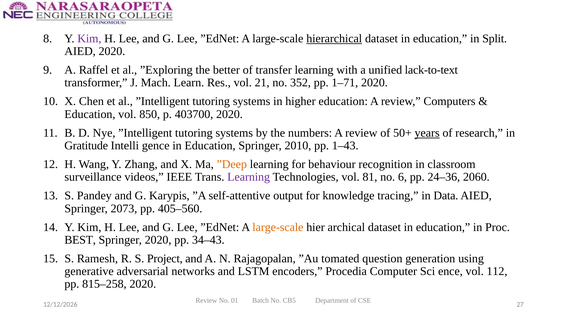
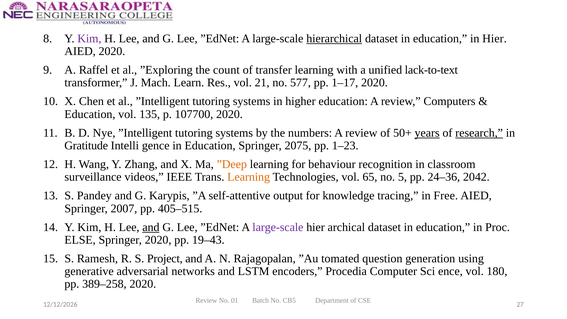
in Split: Split -> Hier (495, 39)
better: better -> count (226, 70)
352: 352 -> 577 (301, 83)
1–71: 1–71 -> 1–17 (345, 83)
850: 850 -> 135 (150, 114)
403700: 403700 -> 107700 (194, 114)
research underline: none -> present (479, 133)
2010: 2010 -> 2075 (298, 146)
1–43: 1–43 -> 1–23 (345, 146)
Learning colour: purple -> orange (249, 177)
81: 81 -> 65 (370, 177)
6: 6 -> 5 (402, 177)
2060: 2060 -> 2042 (476, 177)
Data: Data -> Free (446, 196)
2073: 2073 -> 2007 (124, 208)
405–560: 405–560 -> 405–515 (180, 208)
and underline: none -> present (151, 227)
large-scale colour: orange -> purple (278, 227)
BEST: BEST -> ELSE (80, 240)
34–43: 34–43 -> 19–43 (208, 240)
112: 112 -> 180 (497, 271)
815–258: 815–258 -> 389–258 (104, 284)
